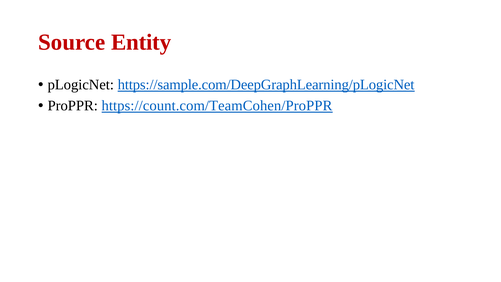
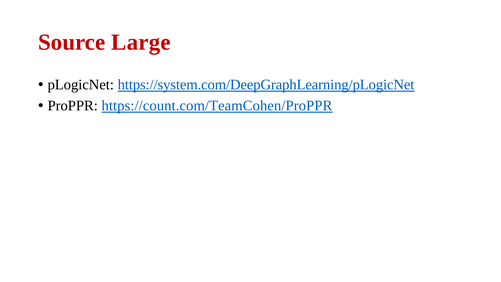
Entity: Entity -> Large (141, 42)
https://sample.com/DeepGraphLearning/pLogicNet: https://sample.com/DeepGraphLearning/pLogicNet -> https://system.com/DeepGraphLearning/pLogicNet (266, 85)
